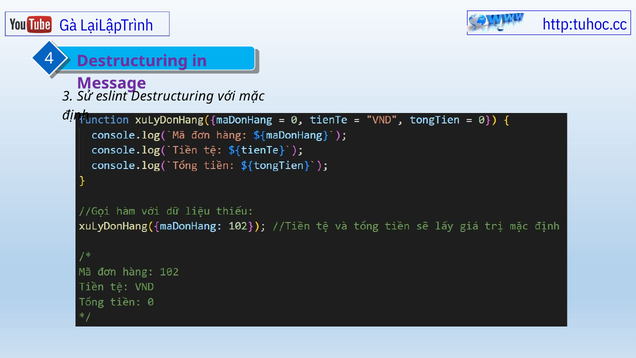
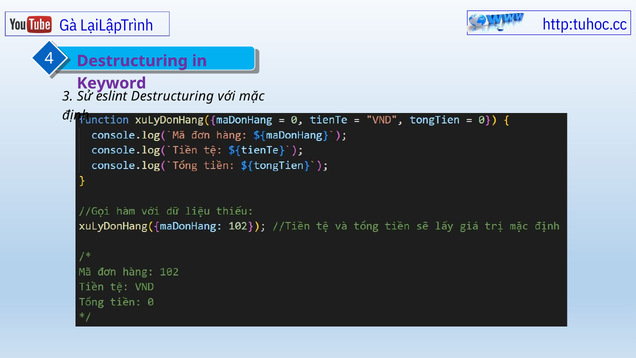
Message: Message -> Keyword (112, 83)
